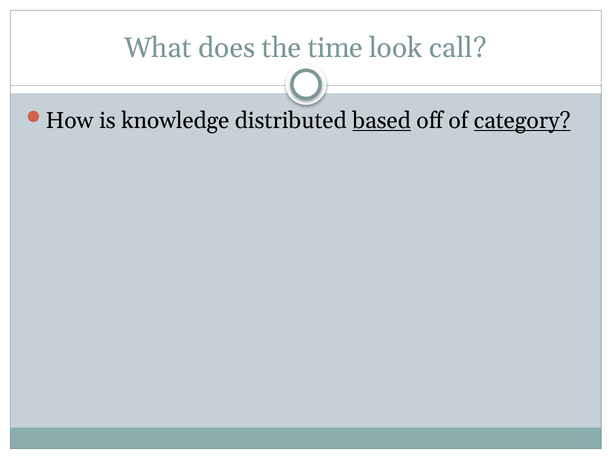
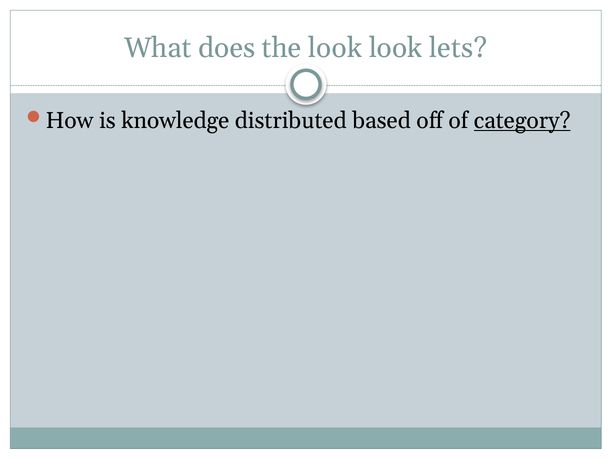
the time: time -> look (335, 48)
call: call -> lets (458, 48)
based underline: present -> none (382, 121)
